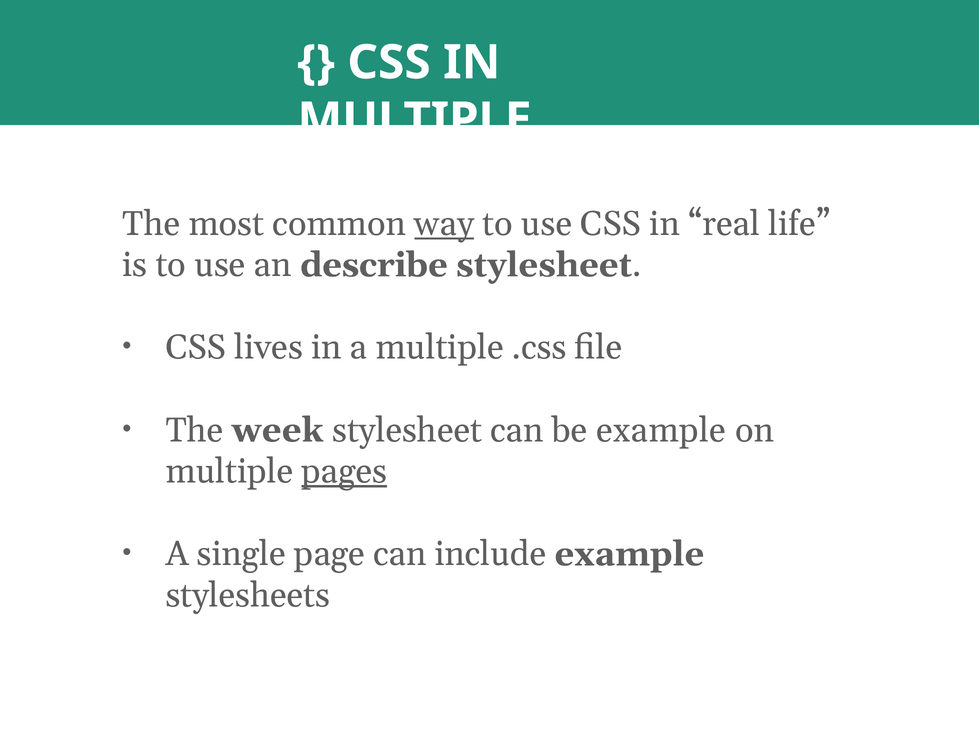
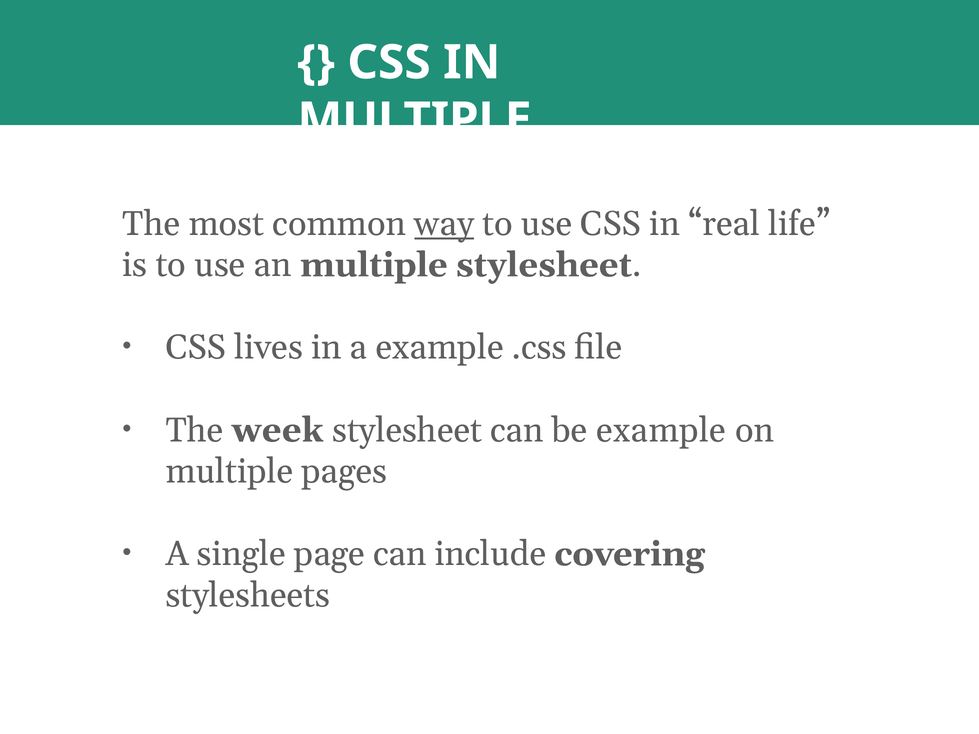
an describe: describe -> multiple (374, 265)
a multiple: multiple -> example (440, 348)
pages underline: present -> none (344, 472)
include example: example -> covering (630, 554)
